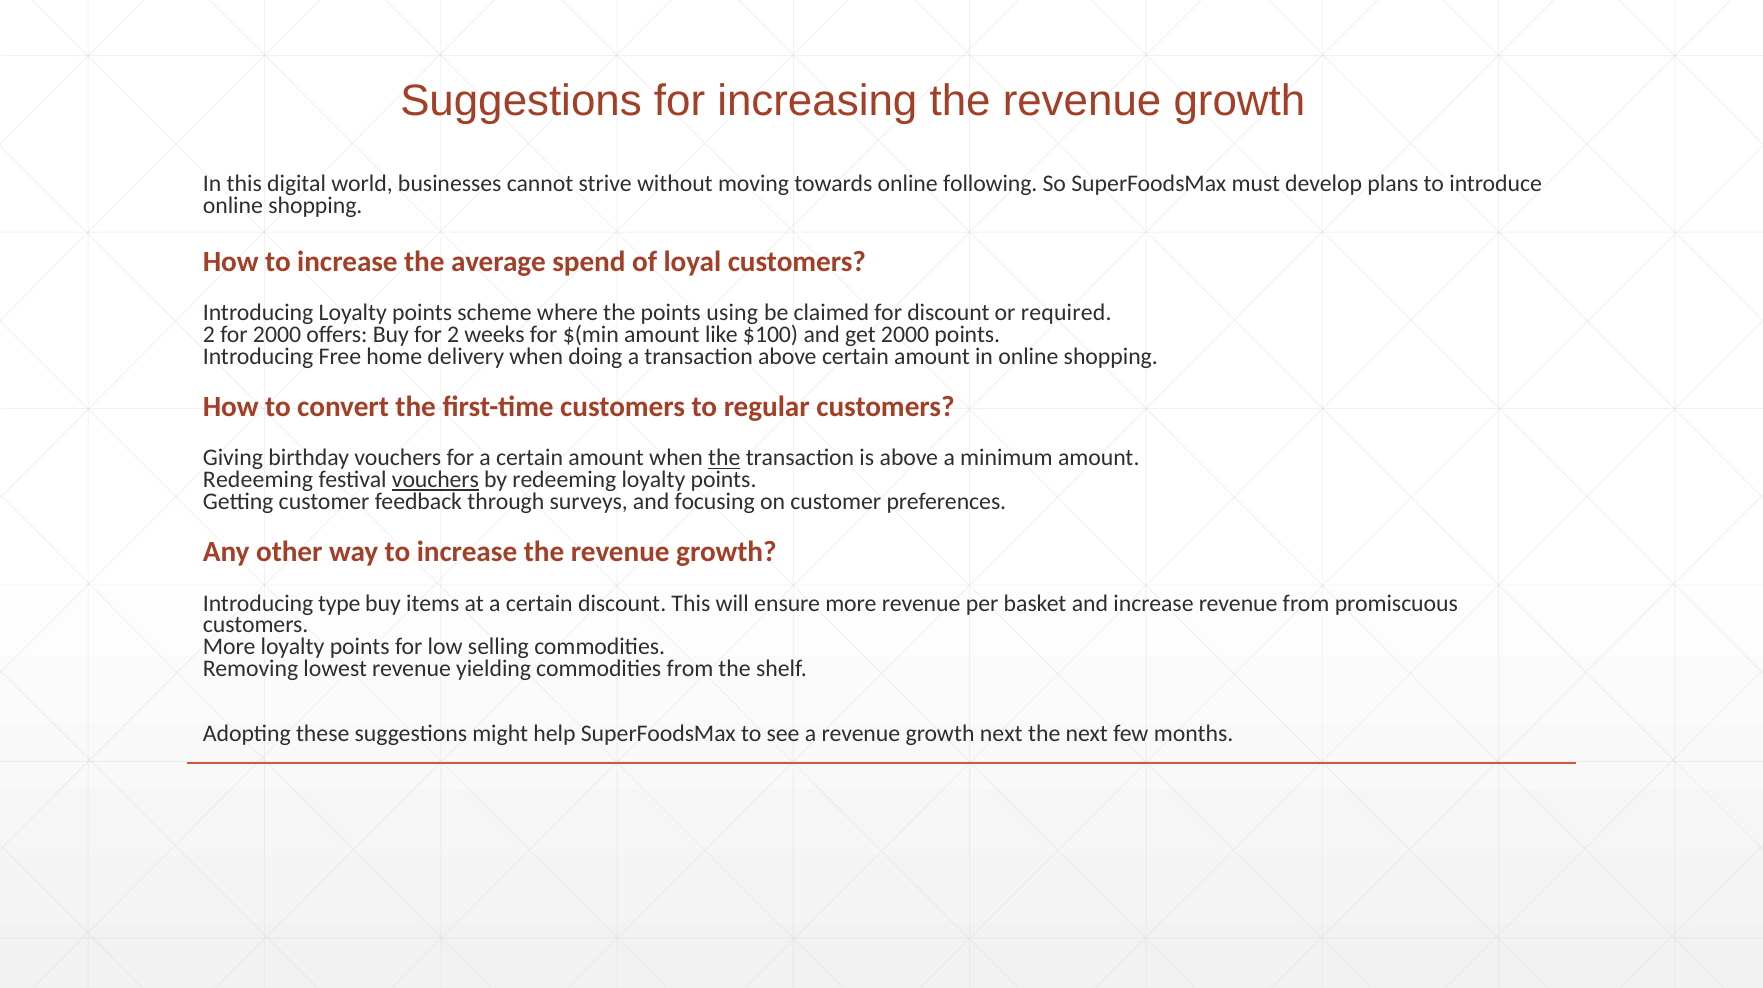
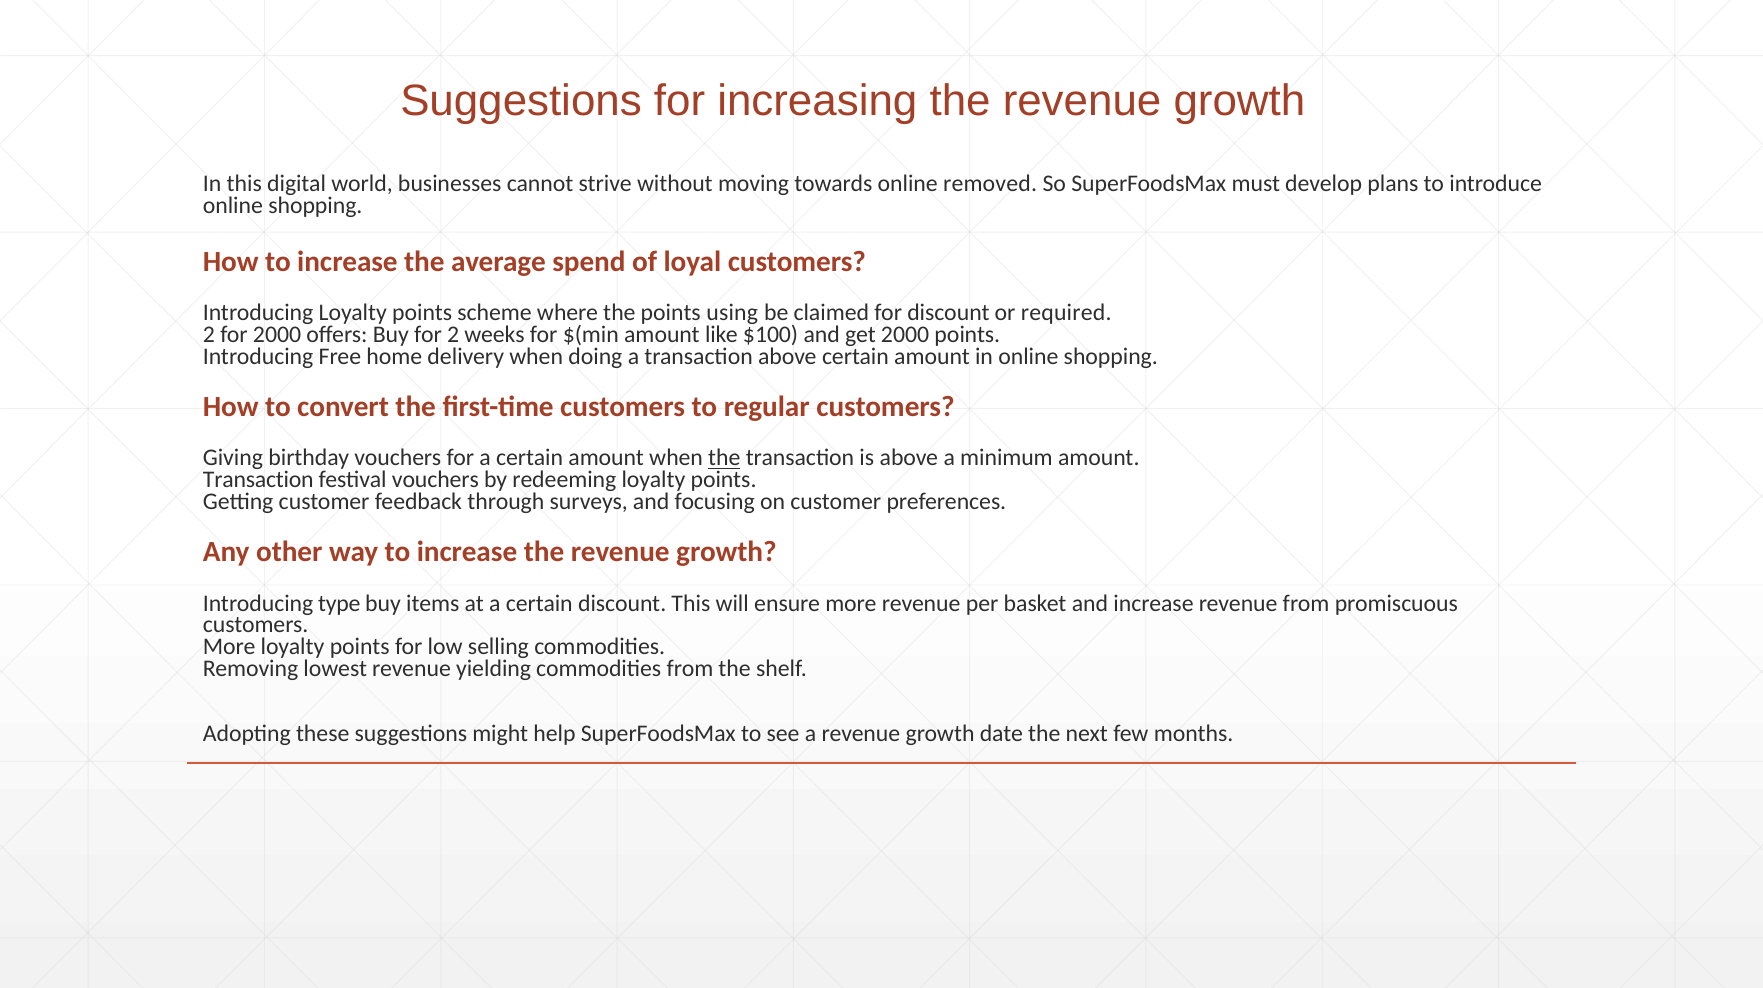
following: following -> removed (990, 184)
Redeeming: Redeeming -> Transaction (258, 480)
vouchers underline: present -> none (435, 480)
growth next: next -> date (1001, 734)
